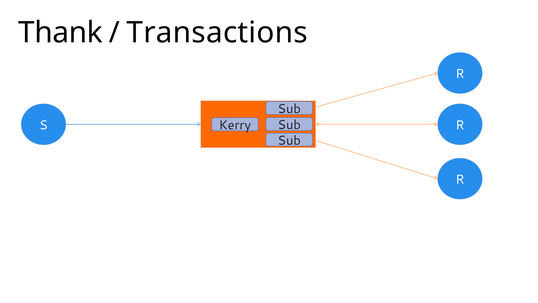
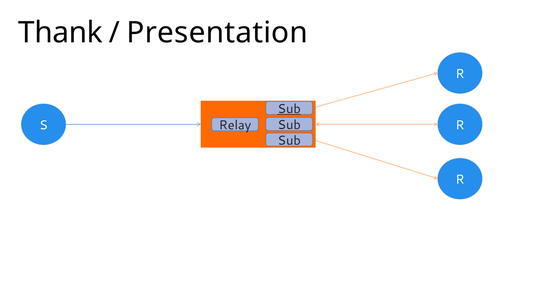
Transactions: Transactions -> Presentation (217, 33)
Sub underline: none -> present (289, 109)
Kerry: Kerry -> Relay (235, 125)
